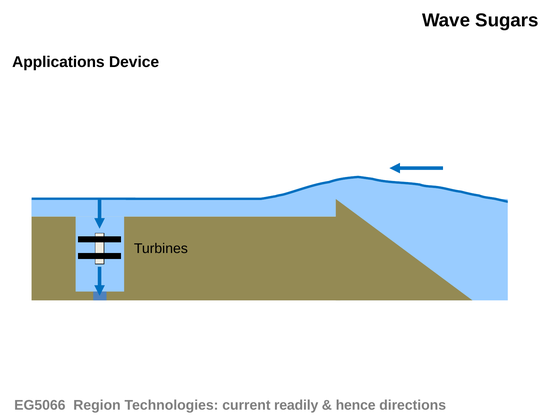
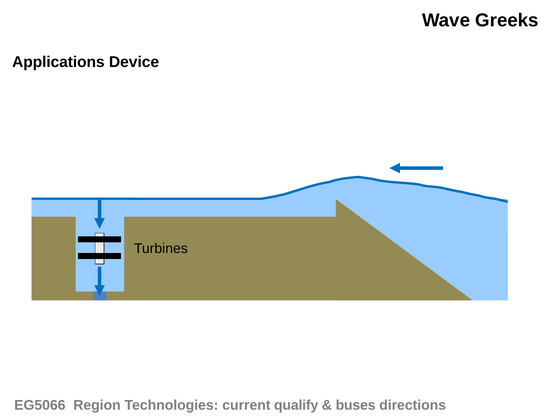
Sugars: Sugars -> Greeks (507, 20)
readily: readily -> qualify (296, 405)
hence: hence -> buses (356, 405)
